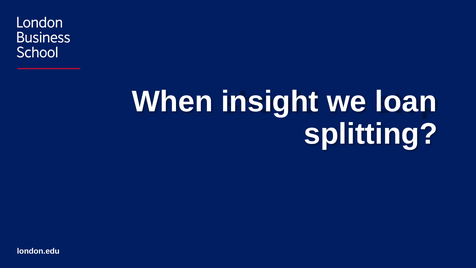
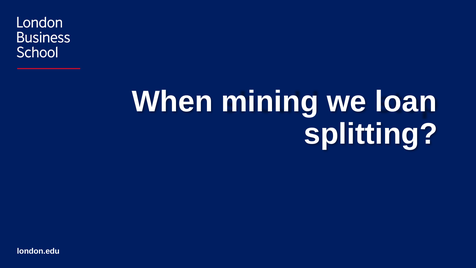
insight: insight -> mining (270, 102)
